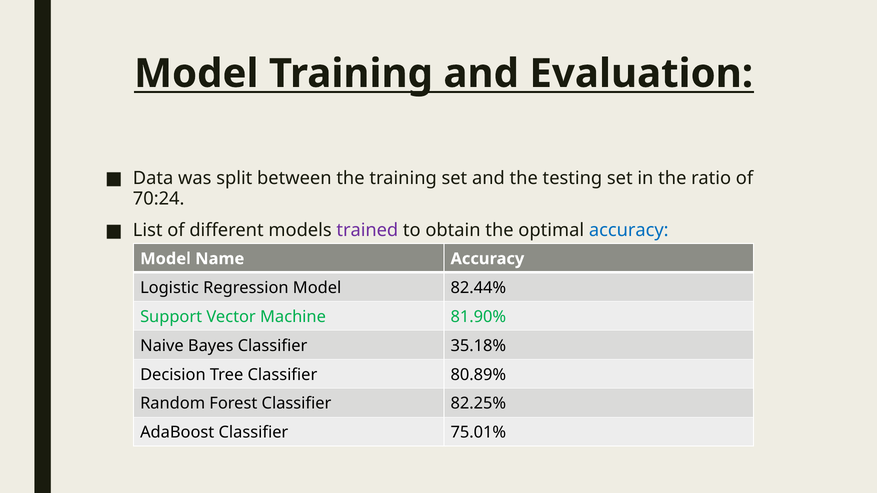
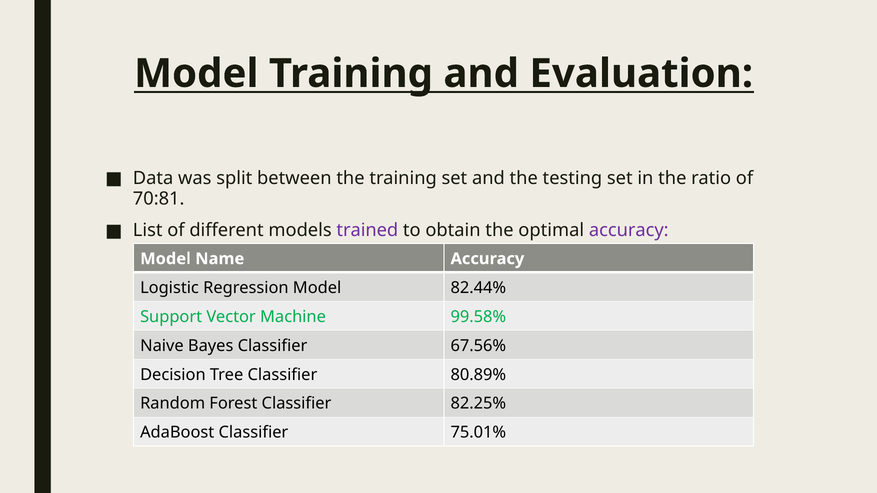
70:24: 70:24 -> 70:81 (159, 199)
accuracy colour: blue -> purple (629, 230)
81.90%: 81.90% -> 99.58% (478, 317)
35.18%: 35.18% -> 67.56% (478, 346)
